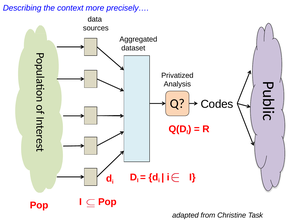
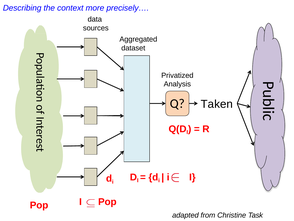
Codes: Codes -> Taken (217, 104)
